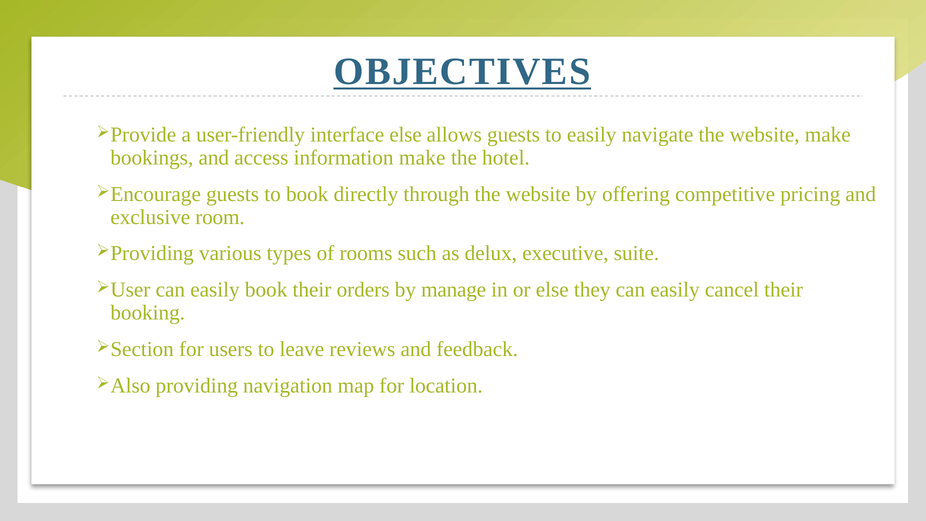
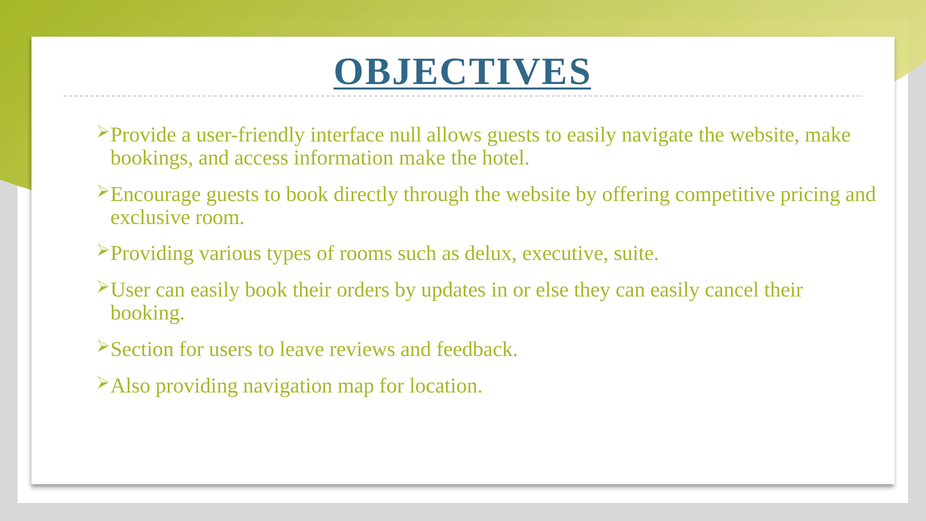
interface else: else -> null (406, 135)
manage: manage -> updates (454, 290)
